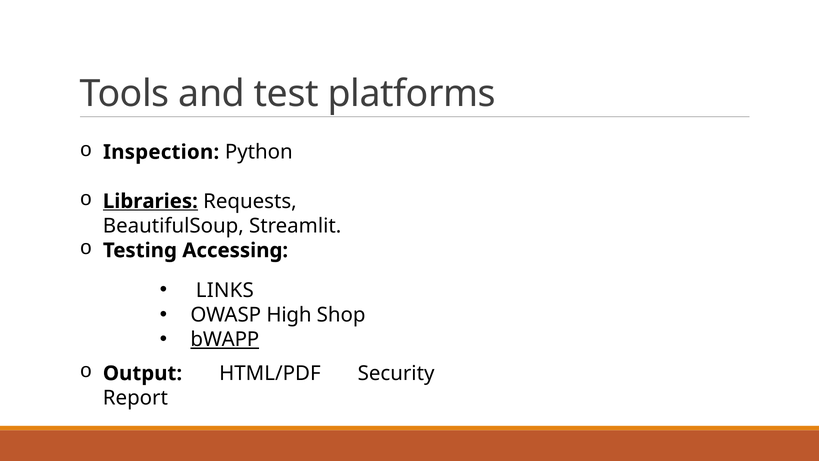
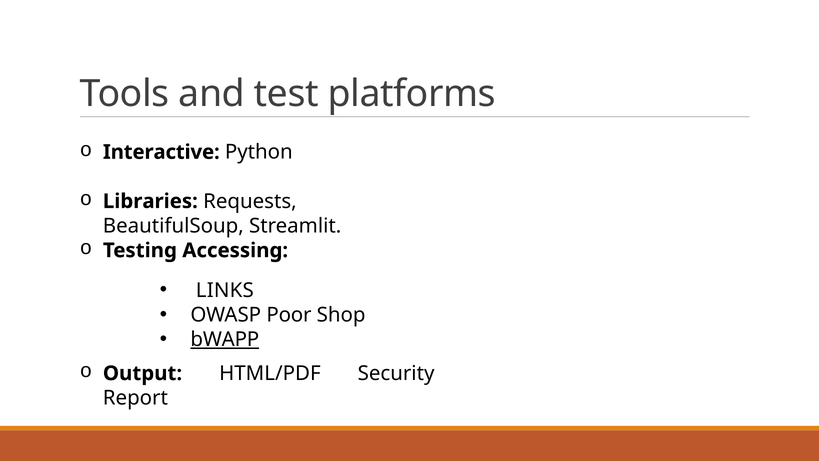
Inspection: Inspection -> Interactive (161, 152)
Libraries underline: present -> none (150, 201)
High: High -> Poor (289, 315)
